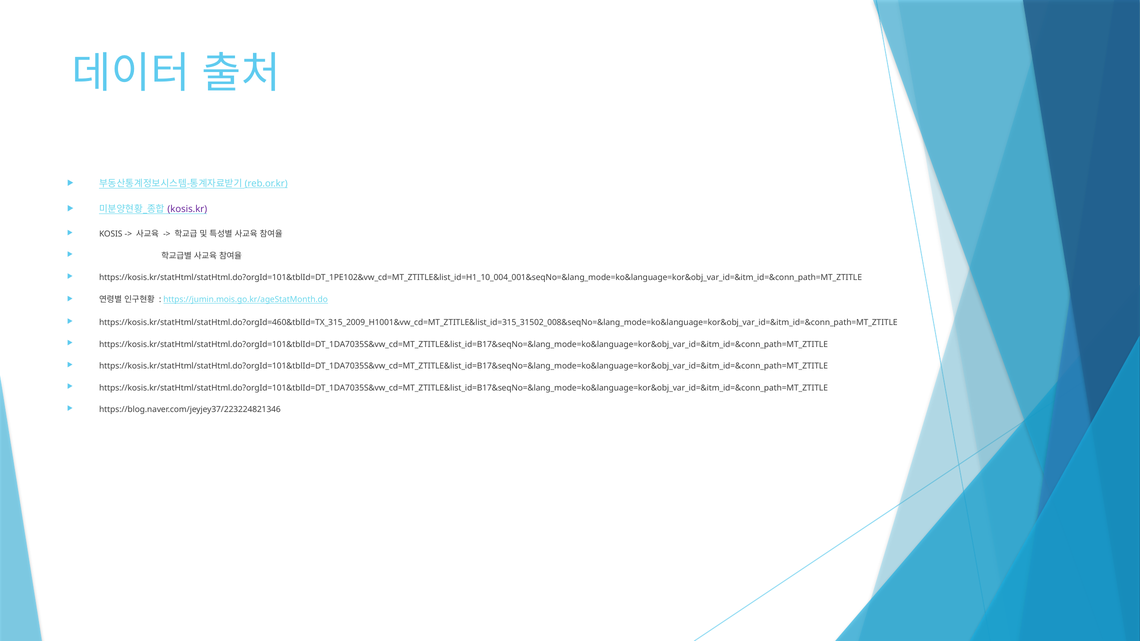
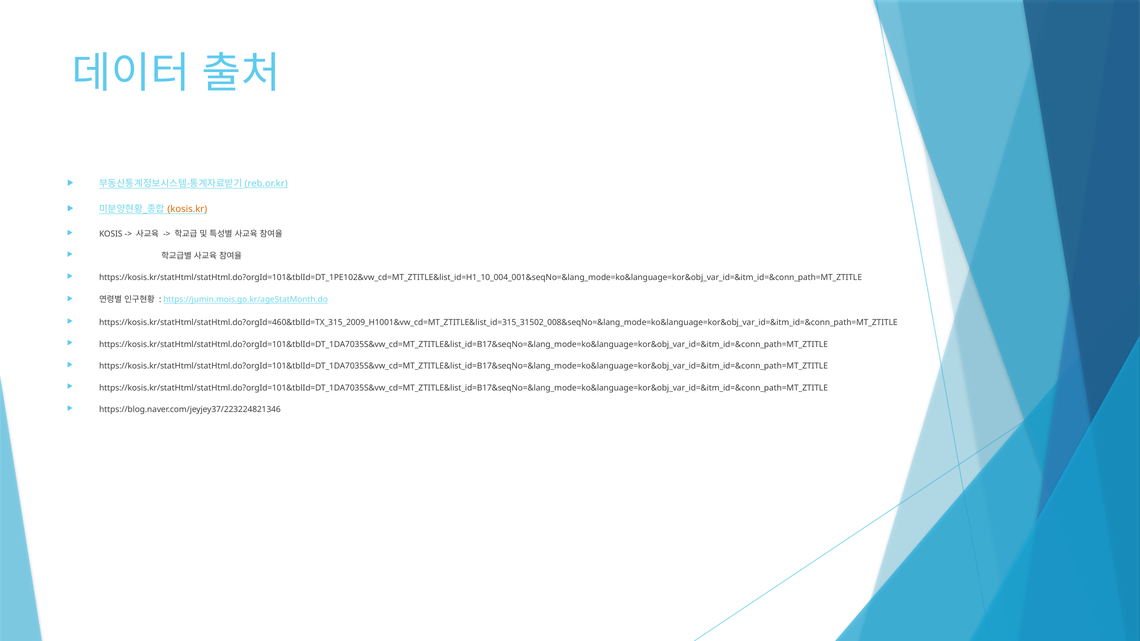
kosis.kr colour: purple -> orange (187, 209)
